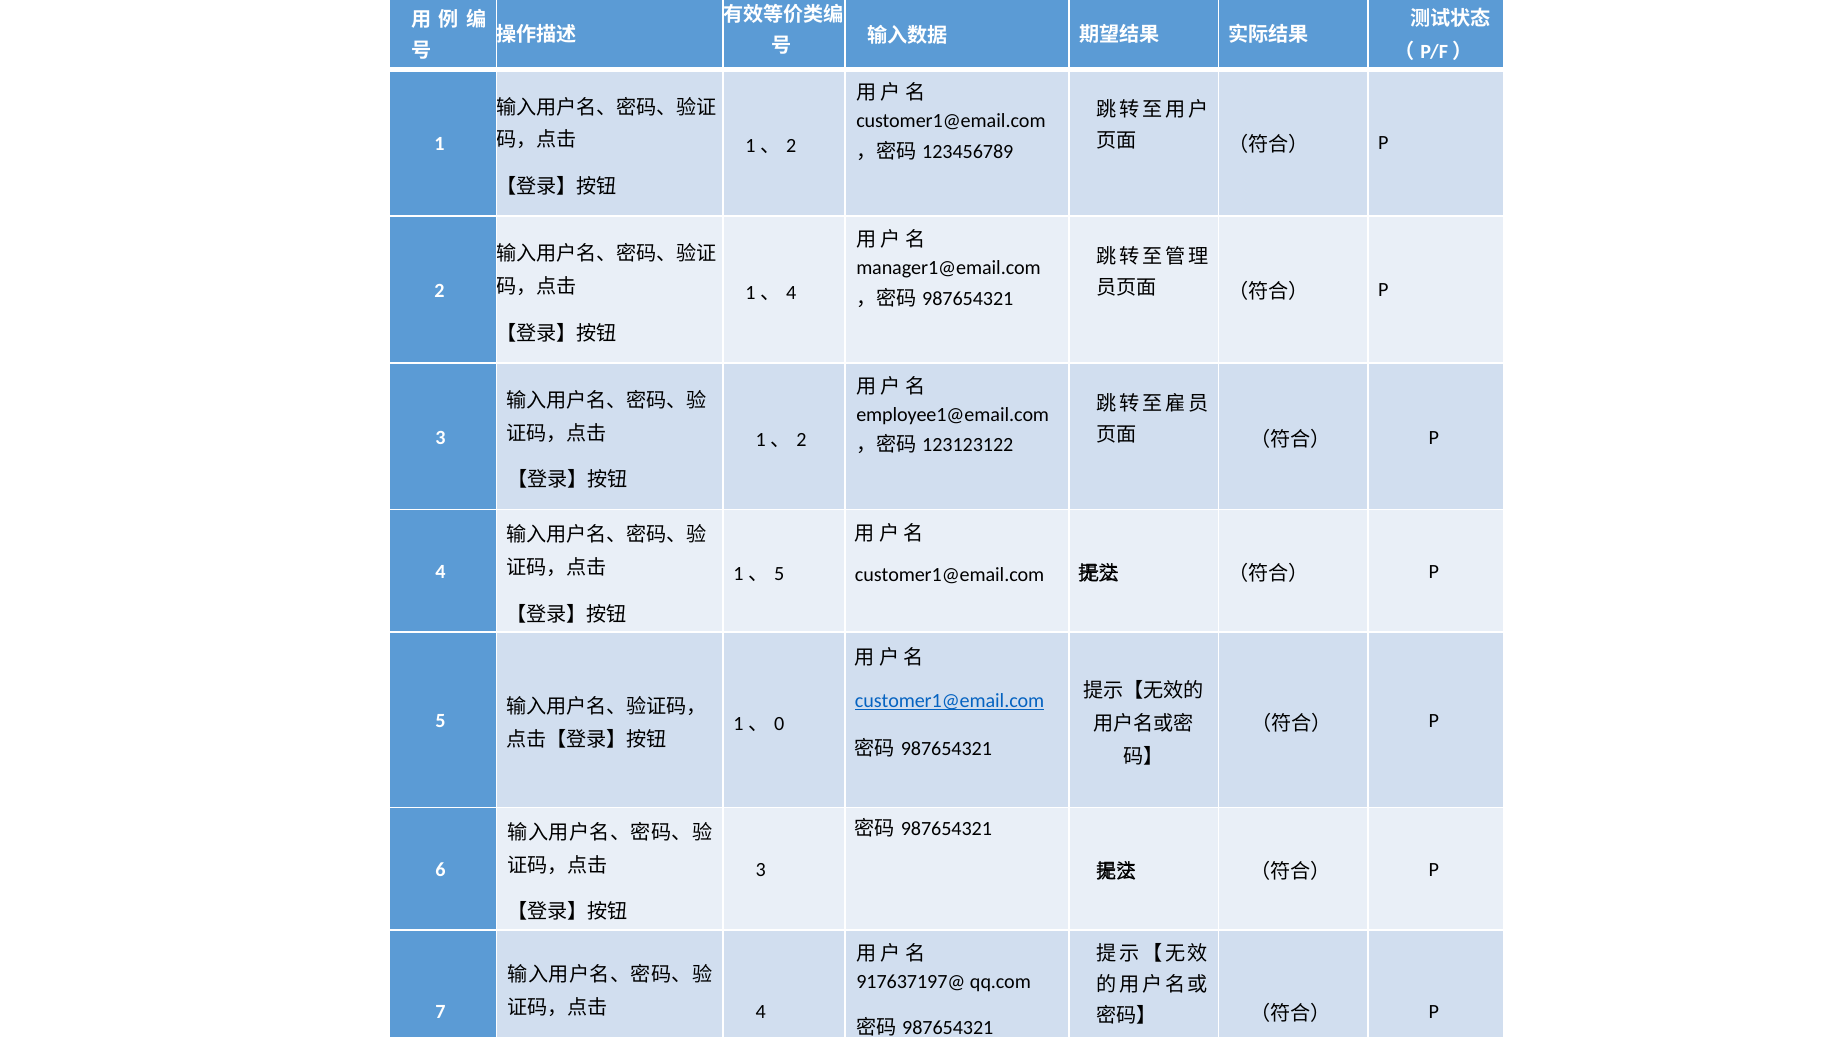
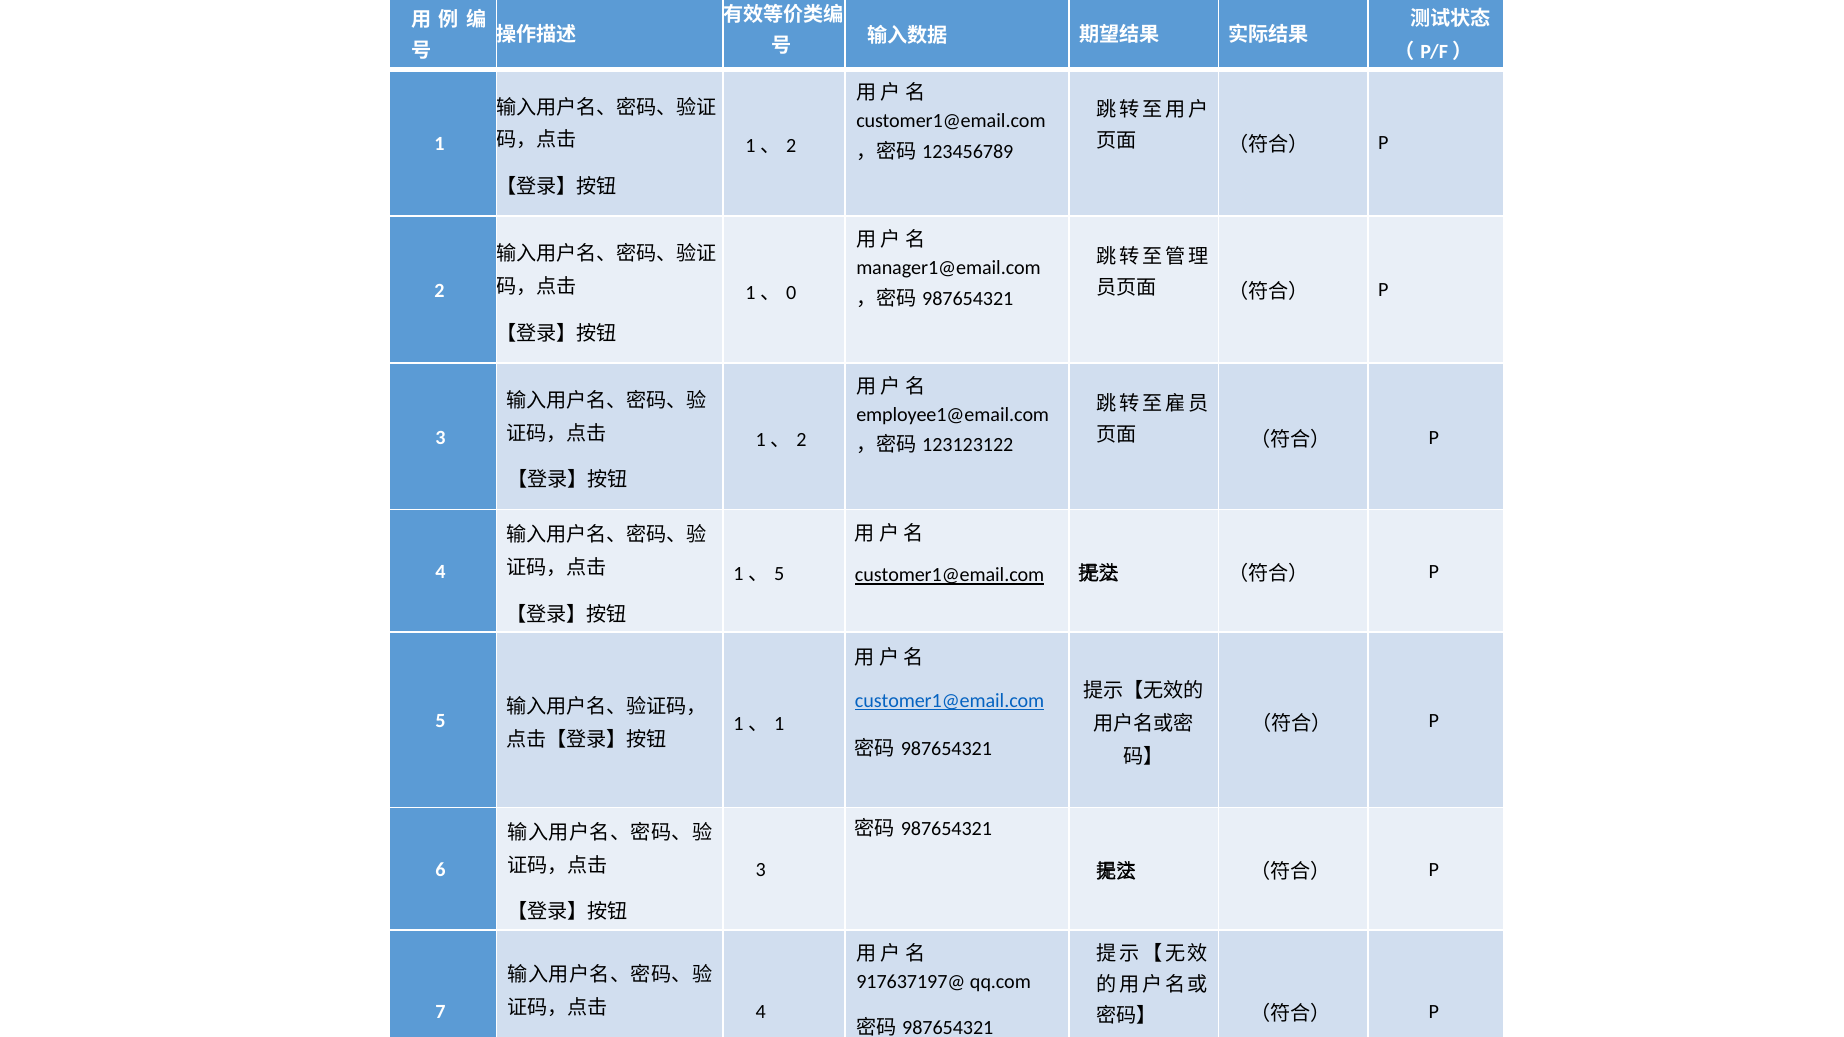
4: 4 -> 0 (791, 293)
customer1@email.com underline: none -> present (950, 575)
0: 0 -> 1 (779, 724)
